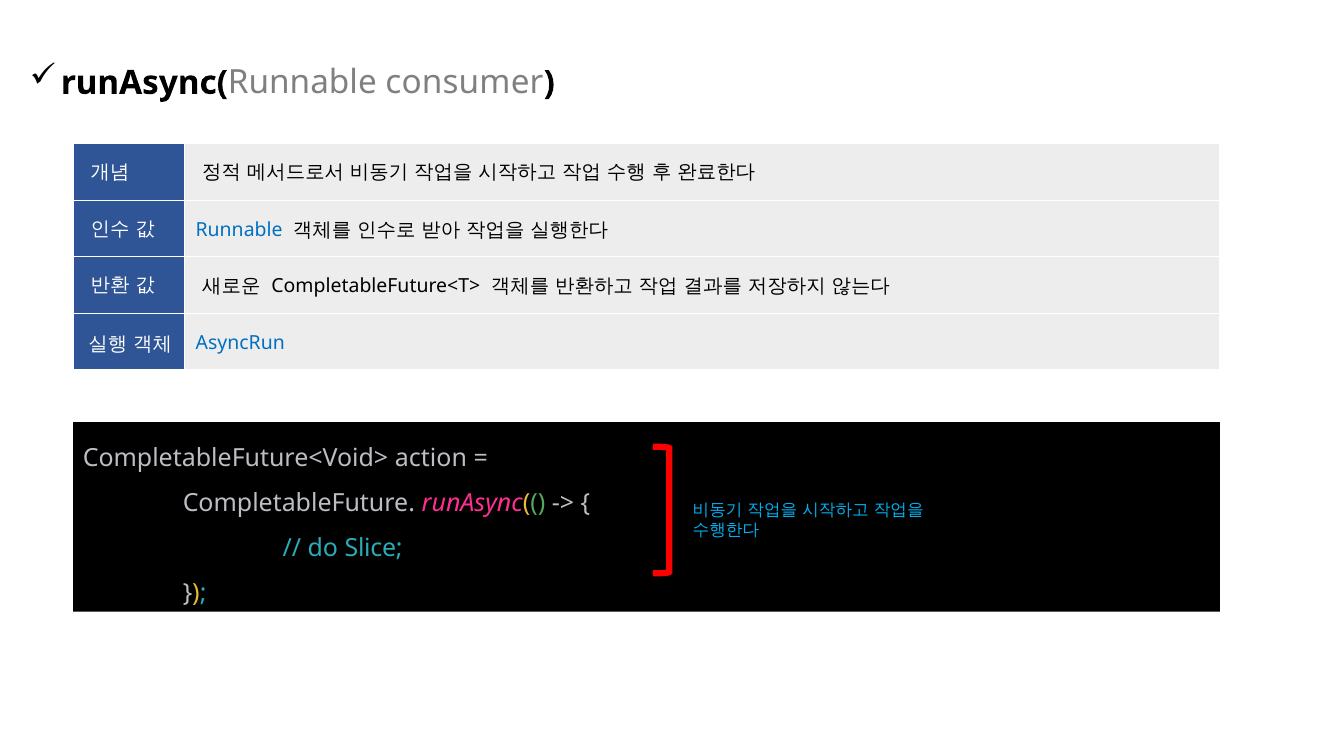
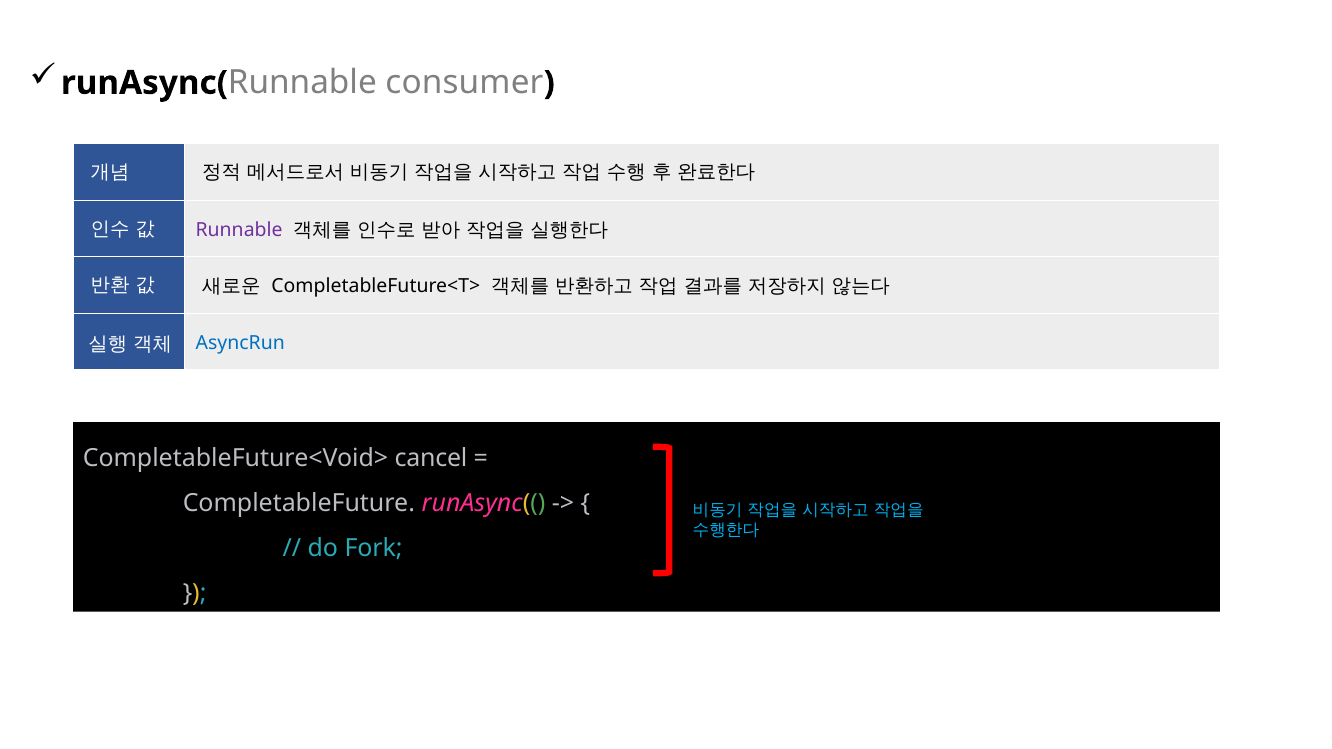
Runnable colour: blue -> purple (239, 230)
action: action -> cancel (431, 459)
Slice: Slice -> Fork (374, 549)
